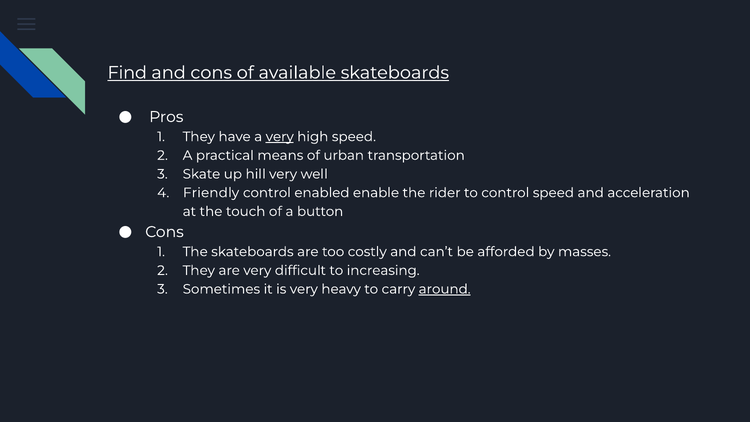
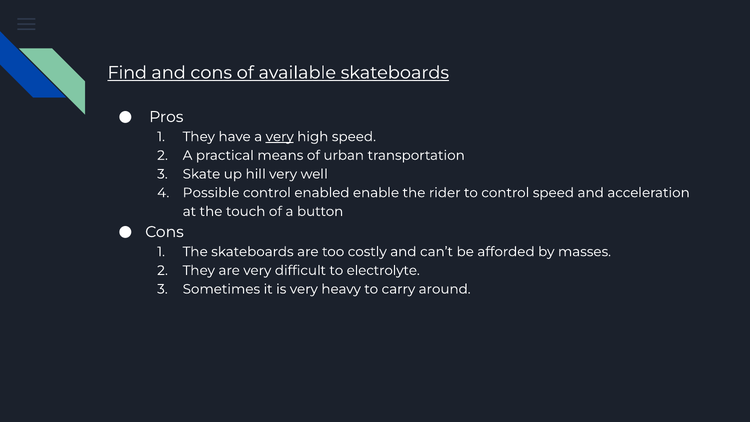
Friendly: Friendly -> Possible (211, 193)
increasing: increasing -> electrolyte (383, 270)
around underline: present -> none (445, 289)
